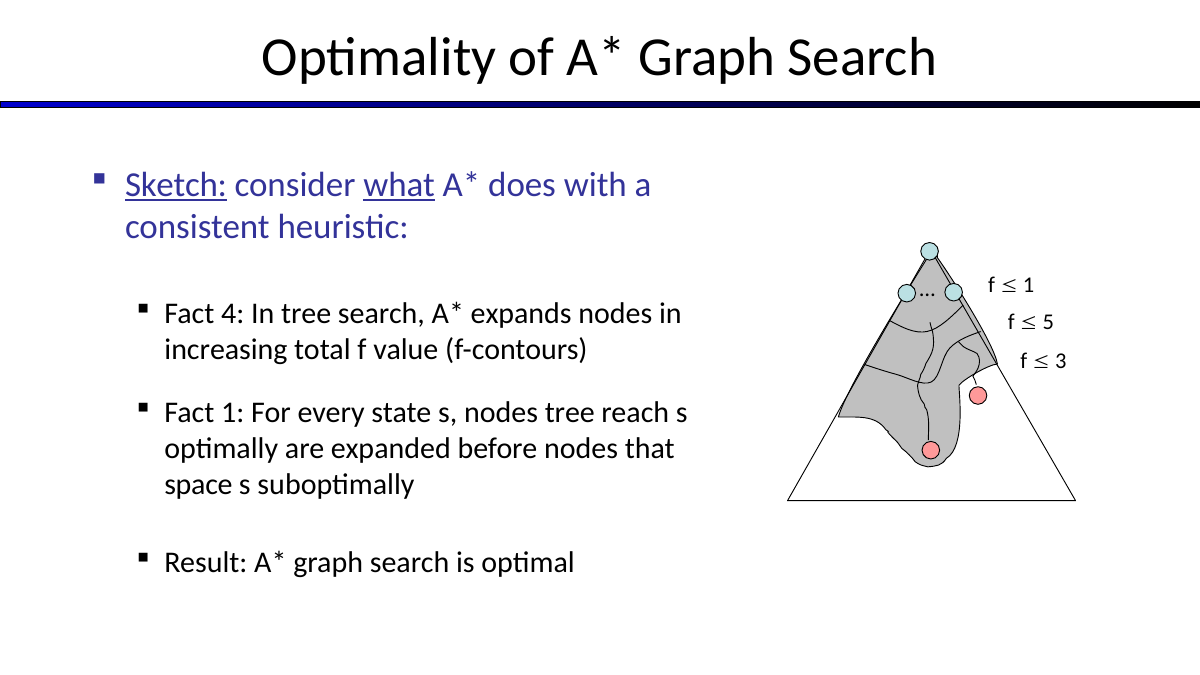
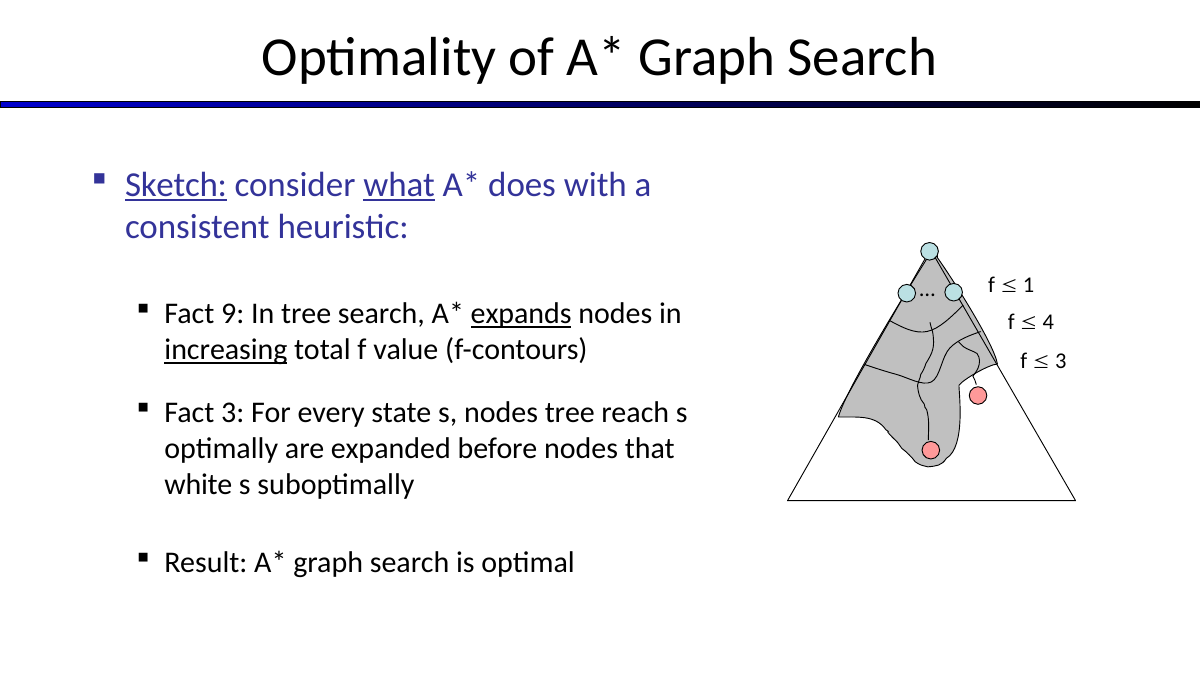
4: 4 -> 9 (233, 314)
expands underline: none -> present (521, 314)
5: 5 -> 4 (1048, 322)
increasing underline: none -> present (226, 350)
Fact 1: 1 -> 3 (233, 413)
space: space -> white (198, 485)
